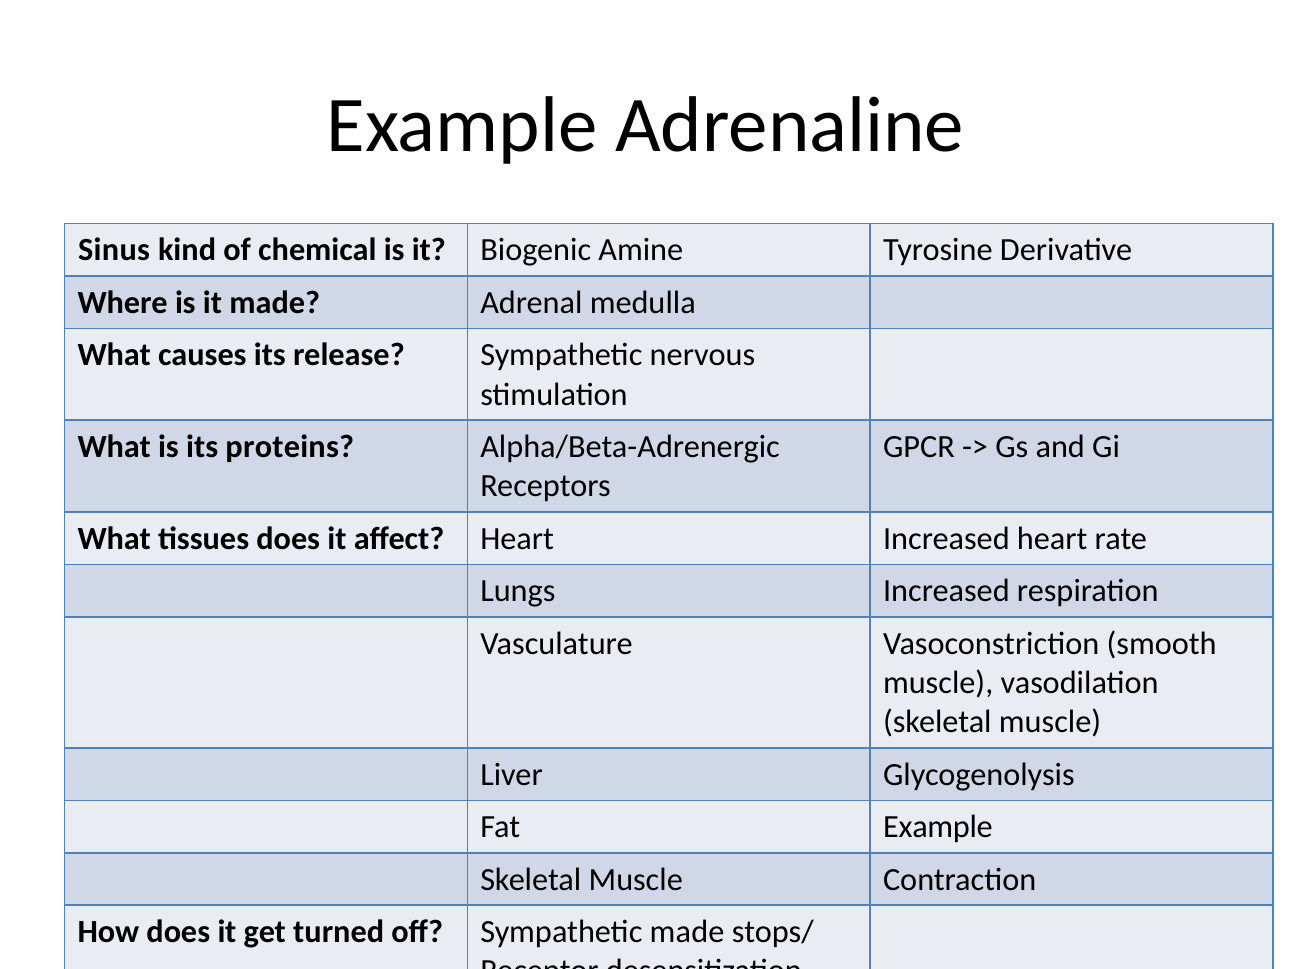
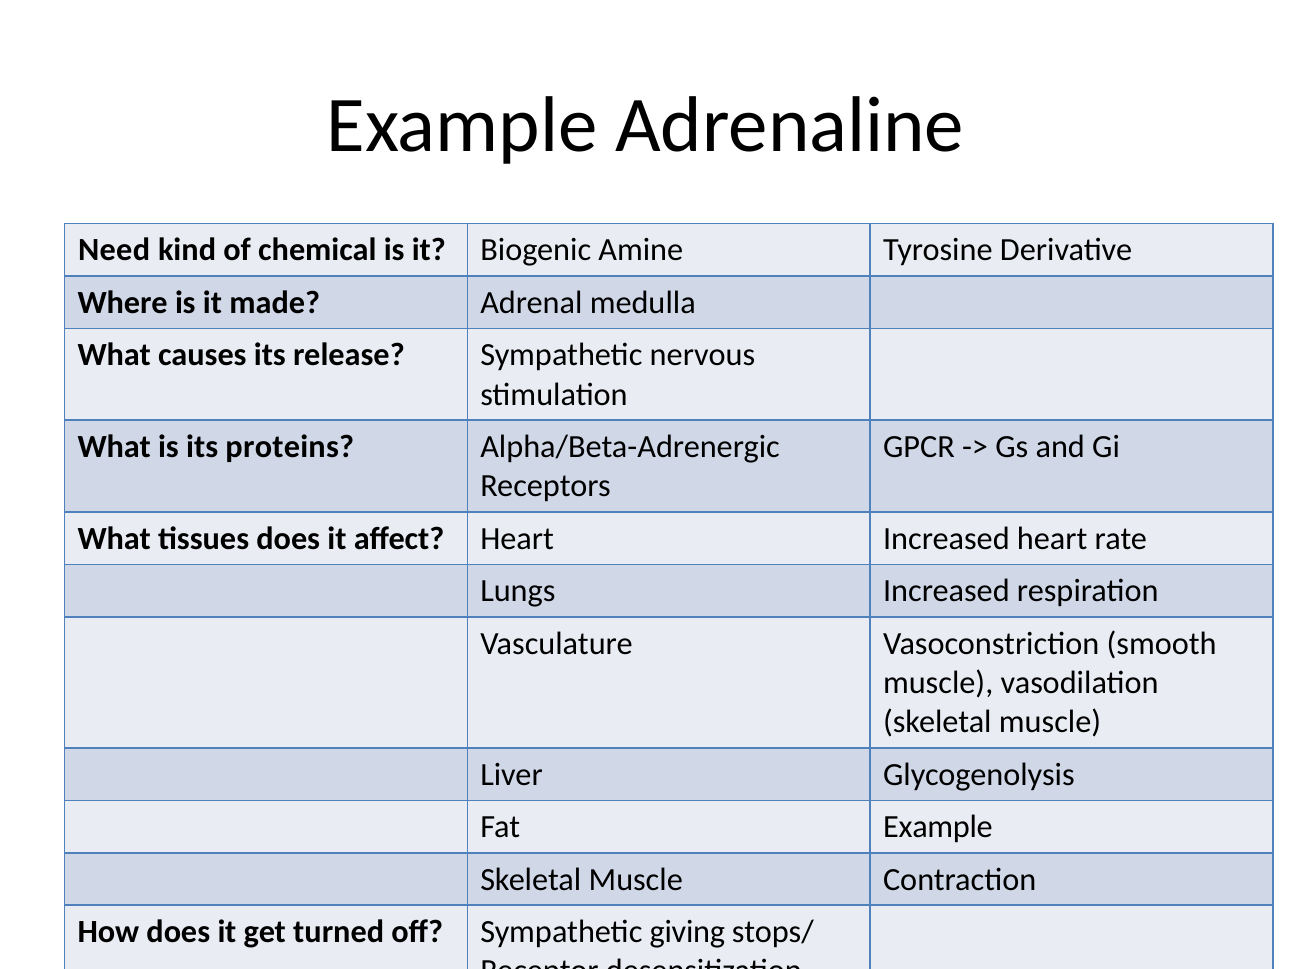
Sinus: Sinus -> Need (114, 250)
Sympathetic made: made -> giving (687, 932)
